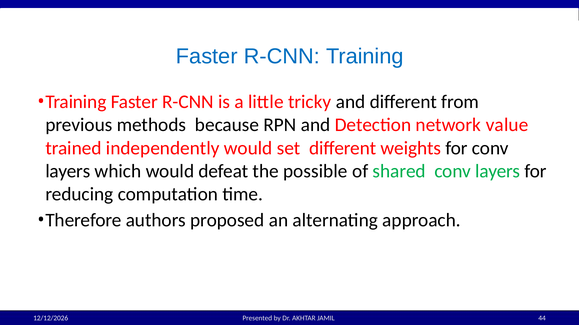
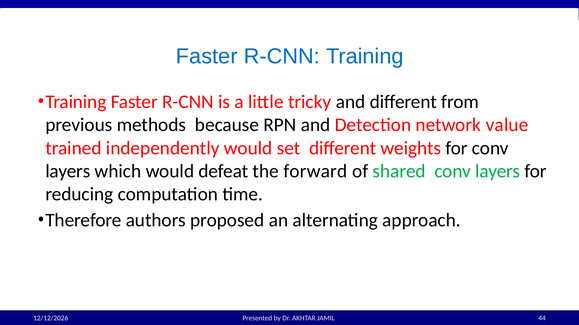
possible: possible -> forward (315, 172)
